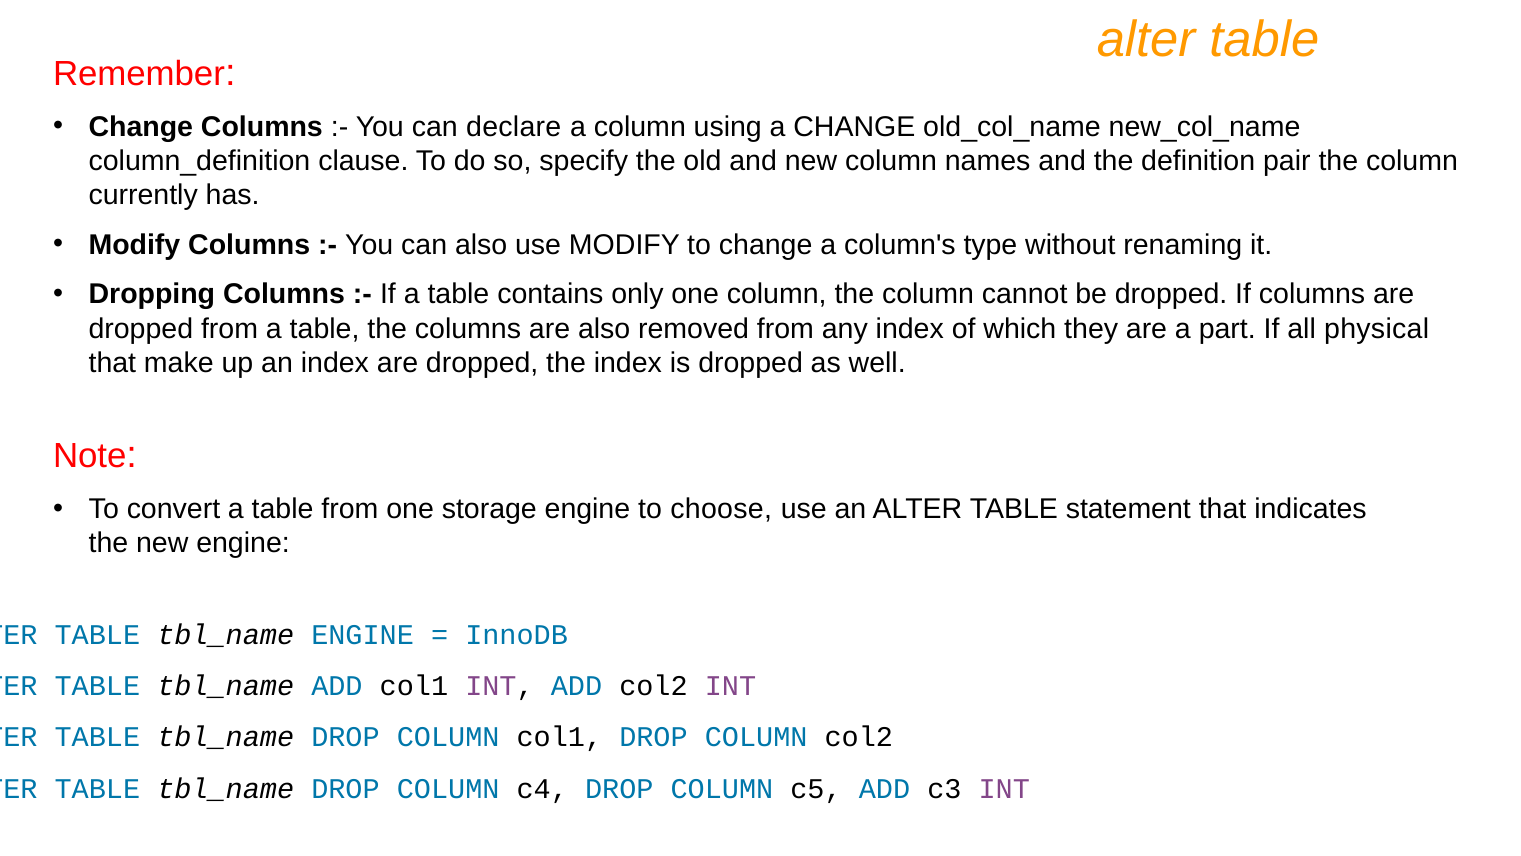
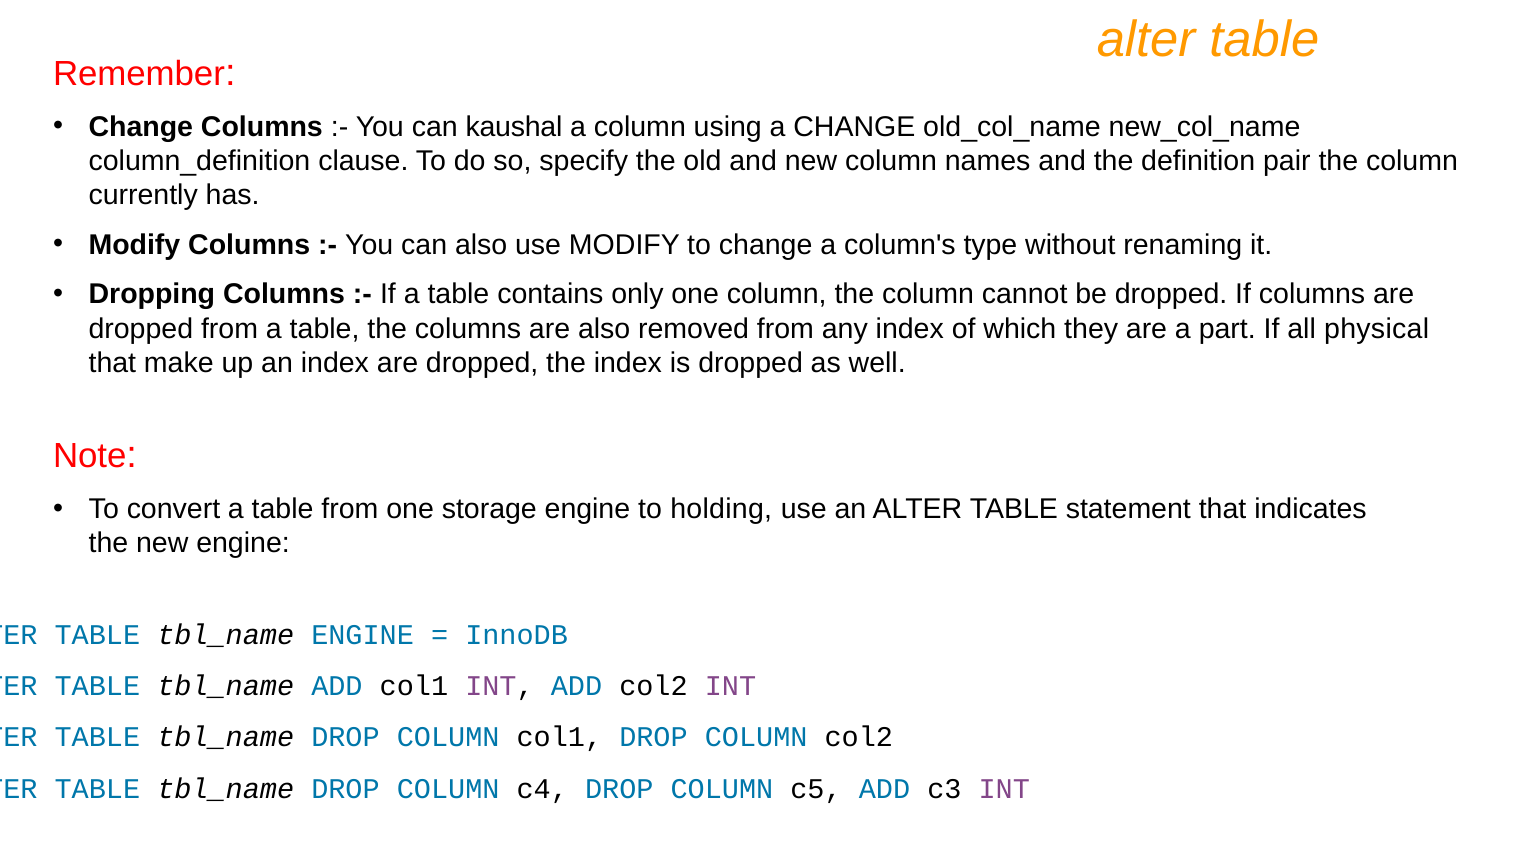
declare: declare -> kaushal (514, 127)
choose: choose -> holding (721, 509)
